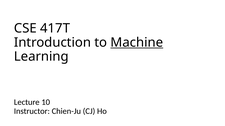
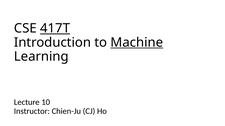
417T underline: none -> present (55, 28)
